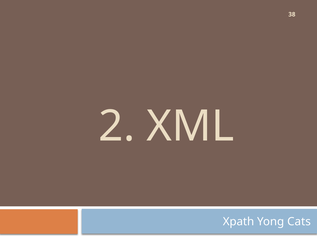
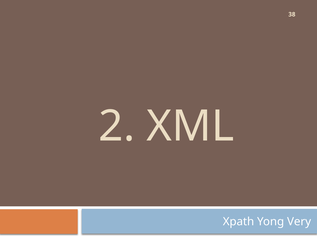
Cats: Cats -> Very (299, 222)
